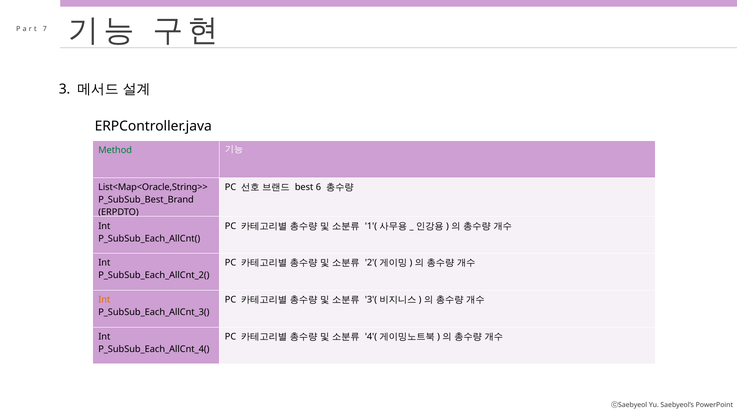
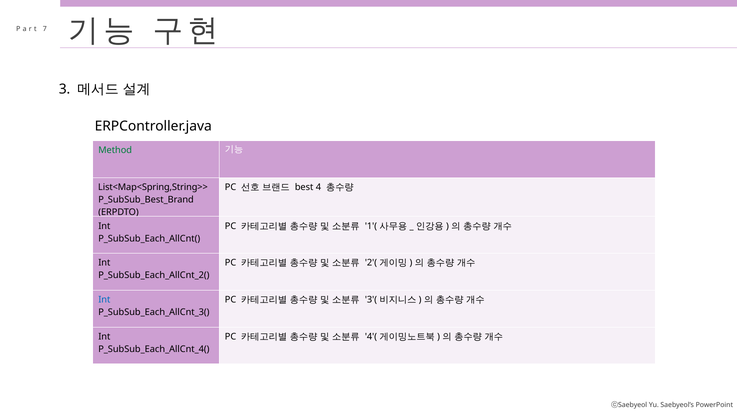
List<Map<Oracle,String>>: List<Map<Oracle,String>> -> List<Map<Spring,String>> (153, 188)
6: 6 -> 4 (318, 188)
Int colour: orange -> blue (104, 300)
